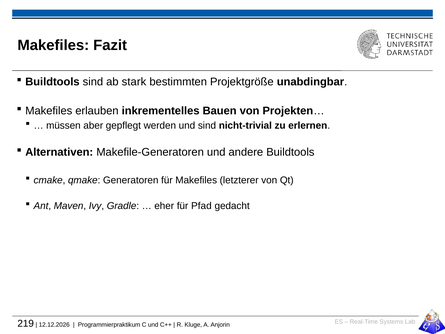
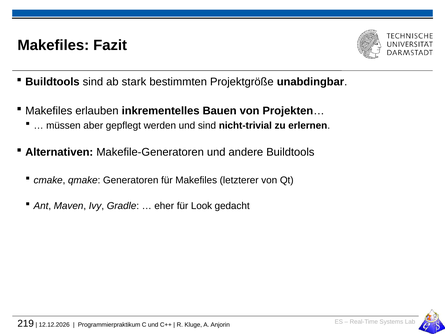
Pfad: Pfad -> Look (202, 206)
